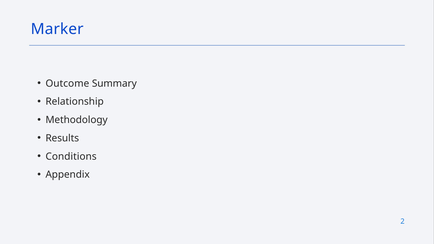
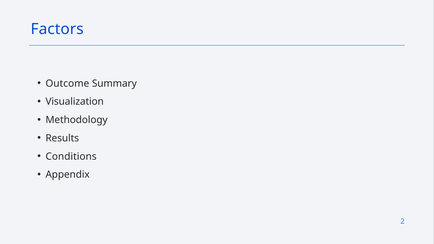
Marker: Marker -> Factors (57, 29)
Relationship: Relationship -> Visualization (75, 102)
